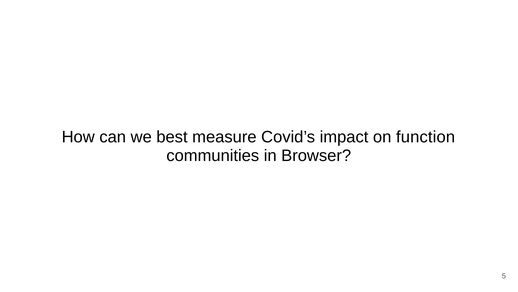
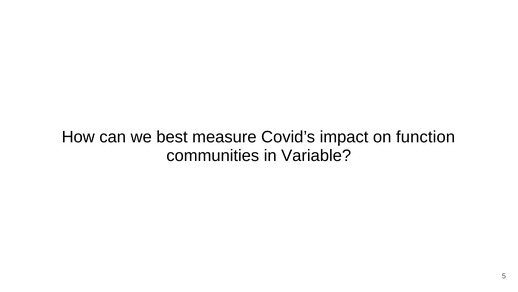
Browser: Browser -> Variable (316, 155)
